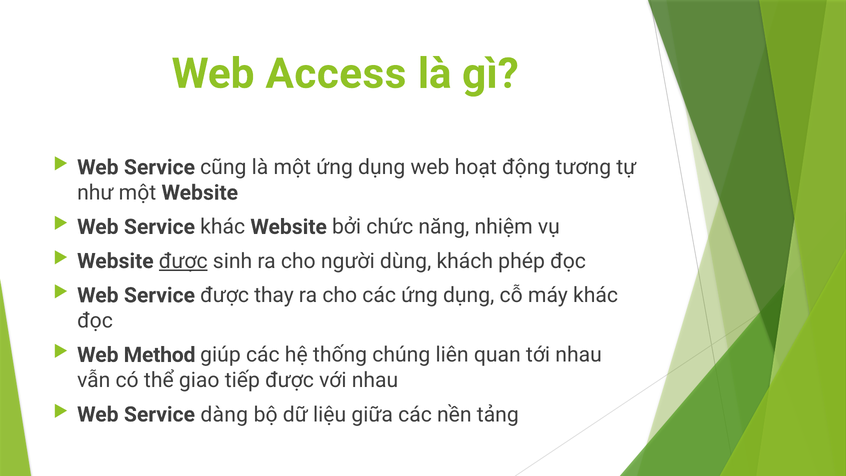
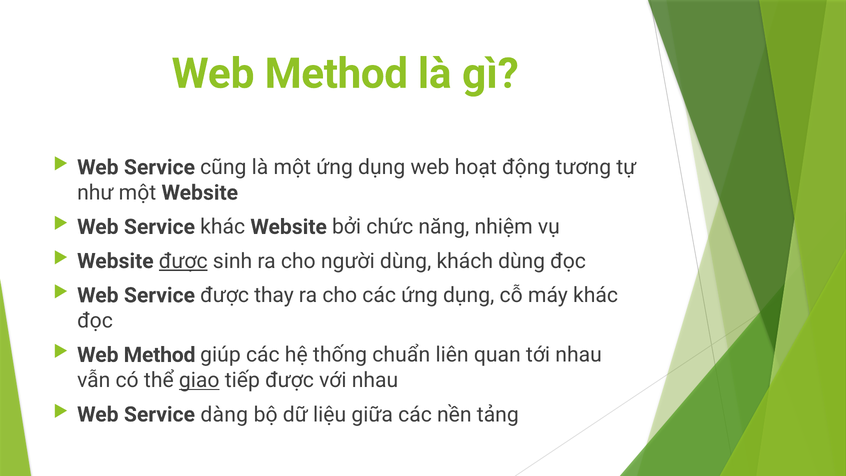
Access: Access -> Method (336, 74)
khách phép: phép -> dùng (522, 261)
chúng: chúng -> chuẩn (401, 355)
giao underline: none -> present (199, 380)
